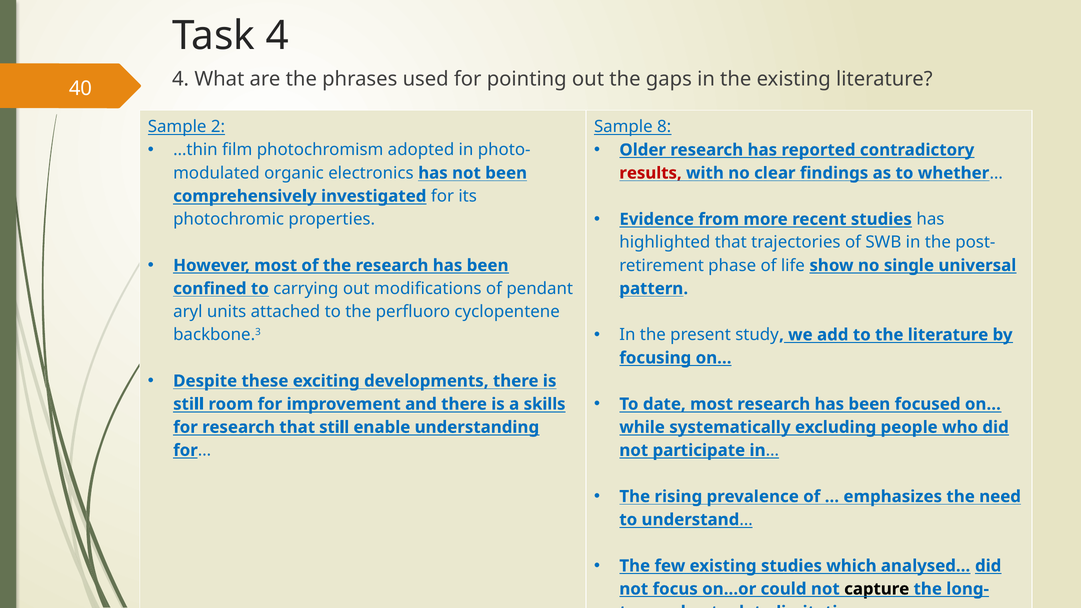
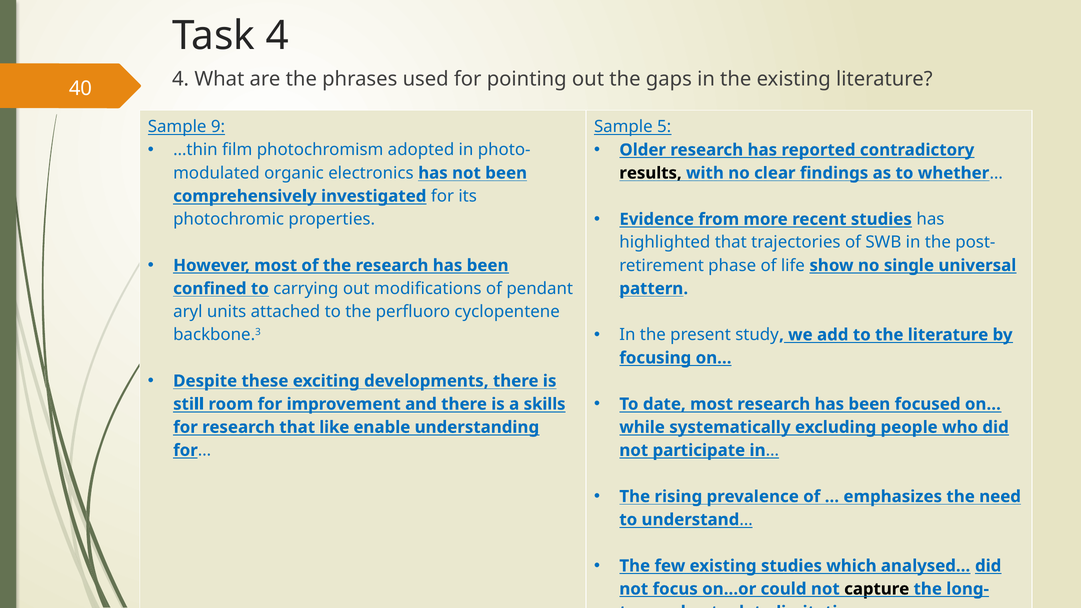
2: 2 -> 9 (218, 127)
8: 8 -> 5 (664, 127)
results colour: red -> black (651, 173)
that still: still -> like (334, 427)
